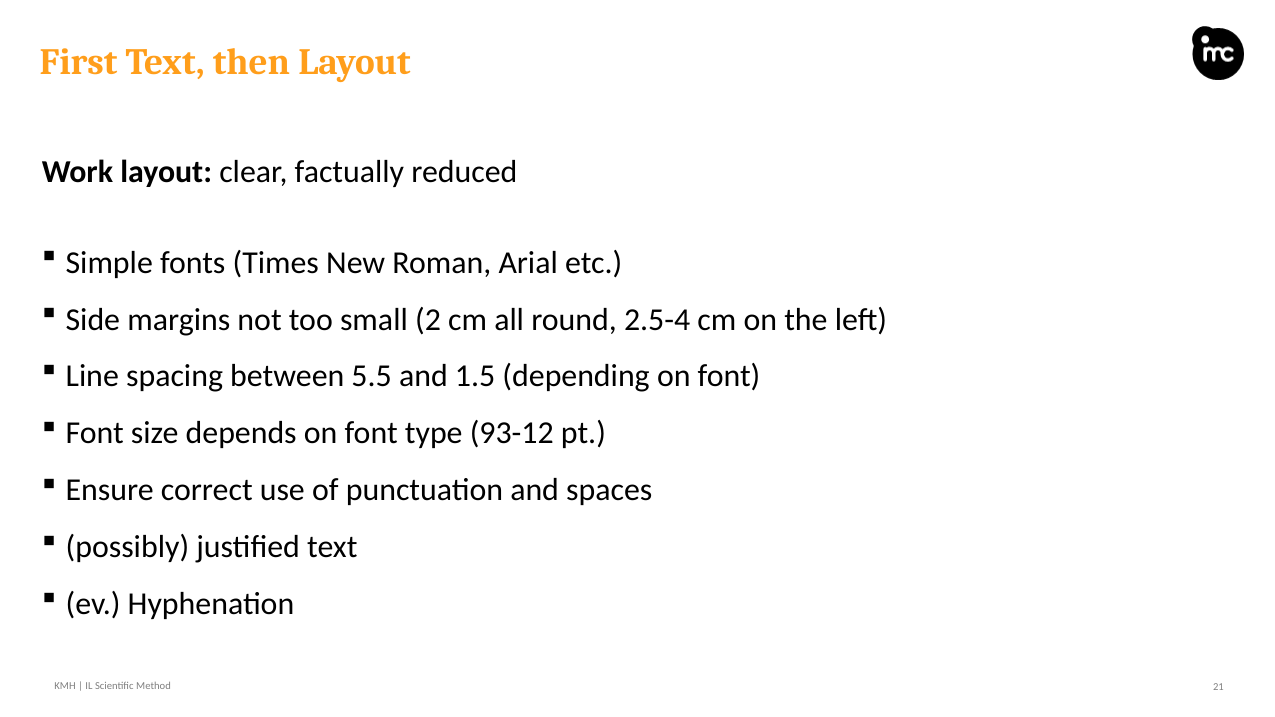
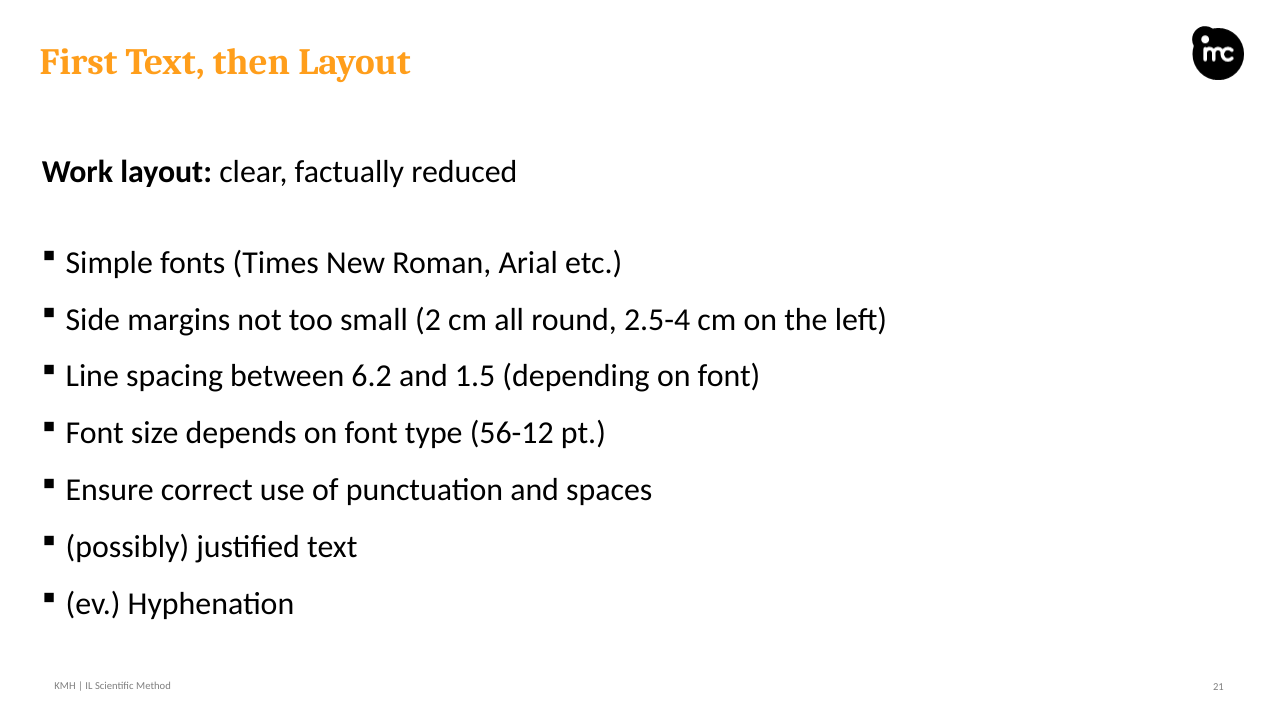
5.5: 5.5 -> 6.2 (372, 376)
93-12: 93-12 -> 56-12 (512, 433)
